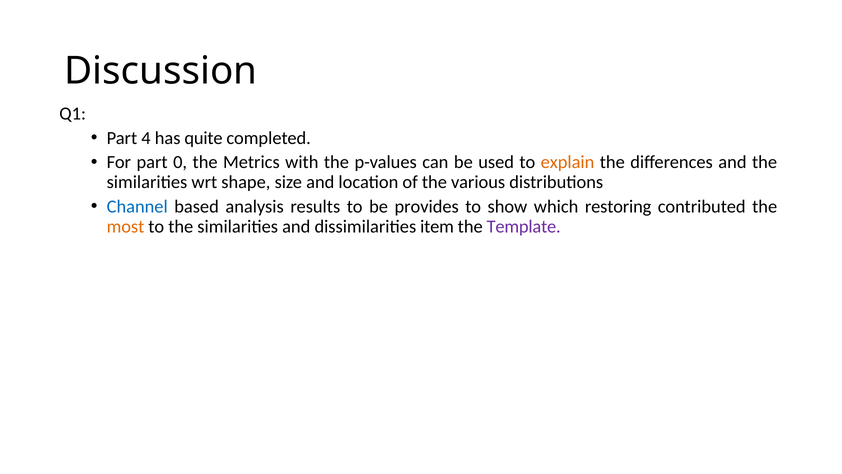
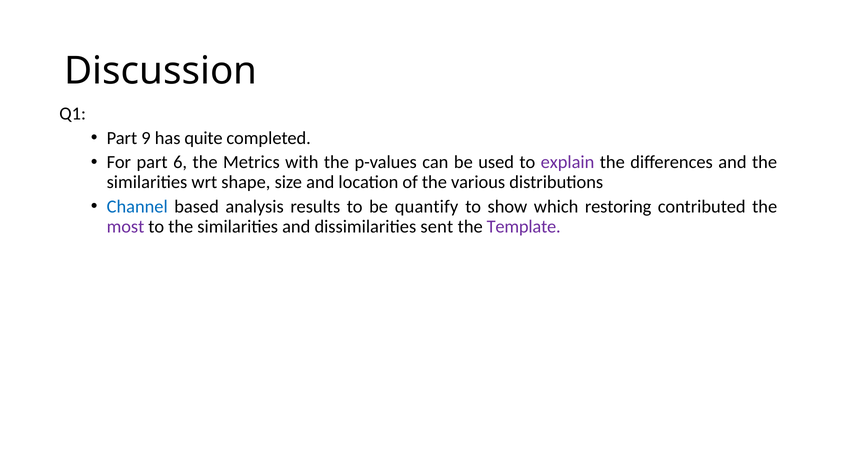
4: 4 -> 9 (146, 138)
0: 0 -> 6 (180, 162)
explain colour: orange -> purple (568, 162)
provides: provides -> quantify (427, 206)
most colour: orange -> purple (126, 226)
item: item -> sent (437, 226)
